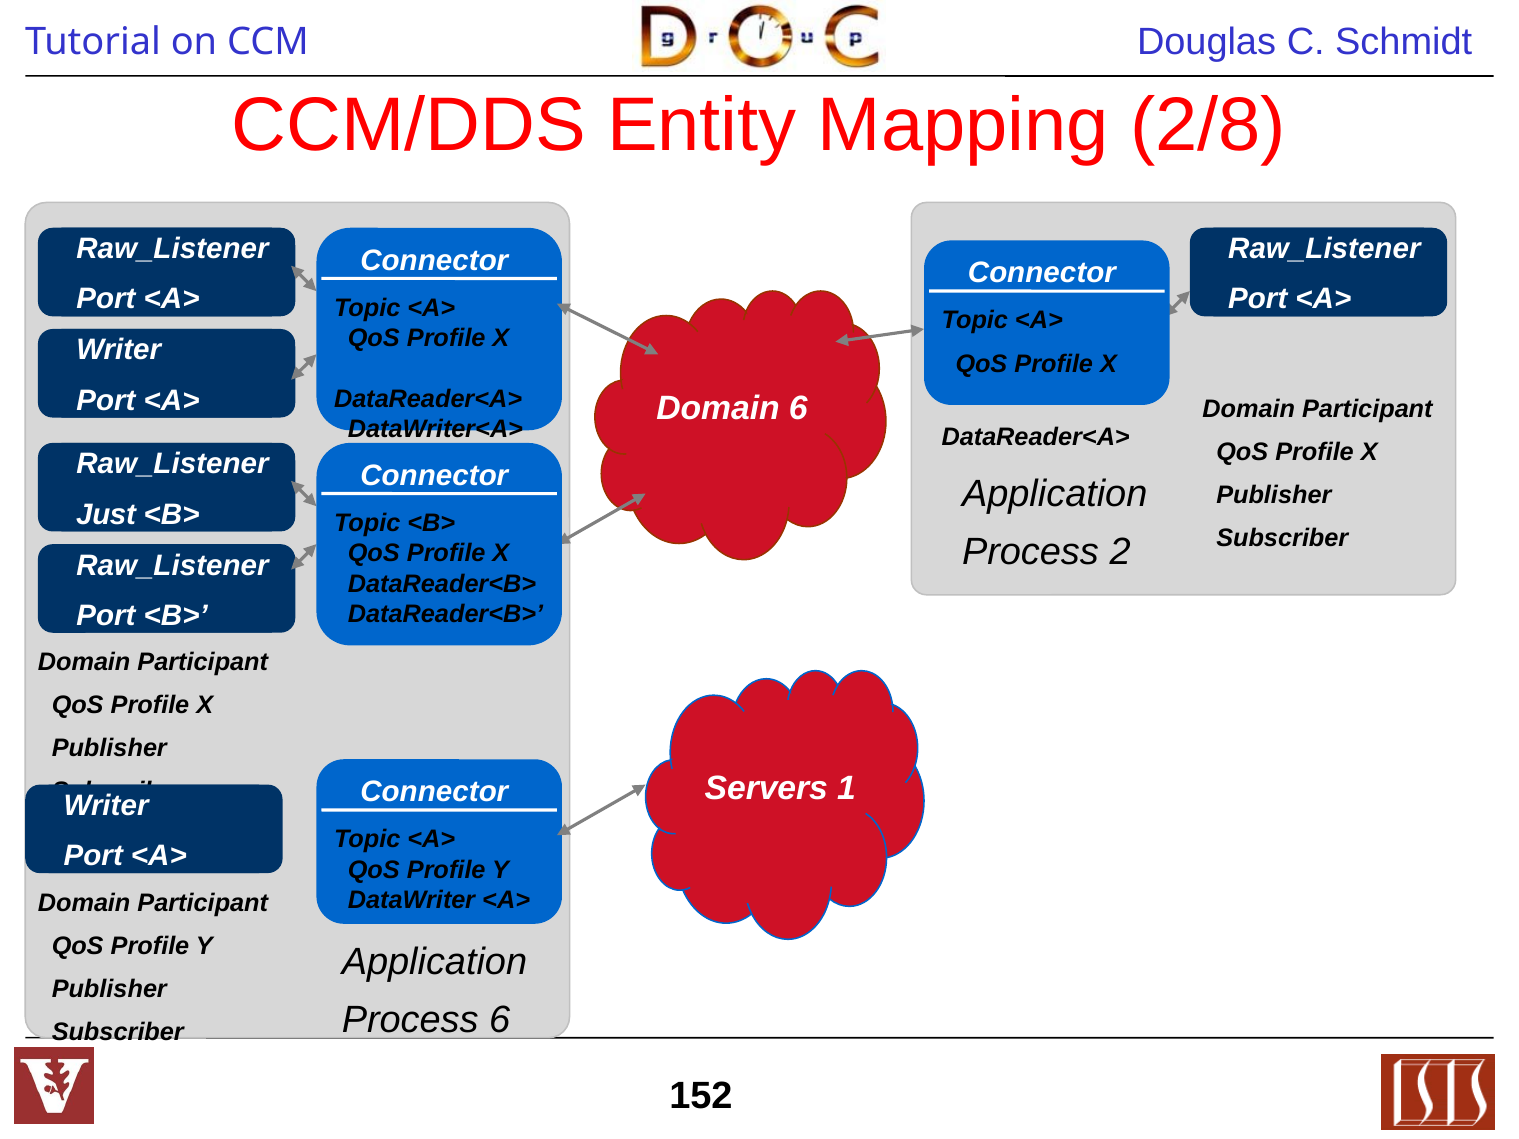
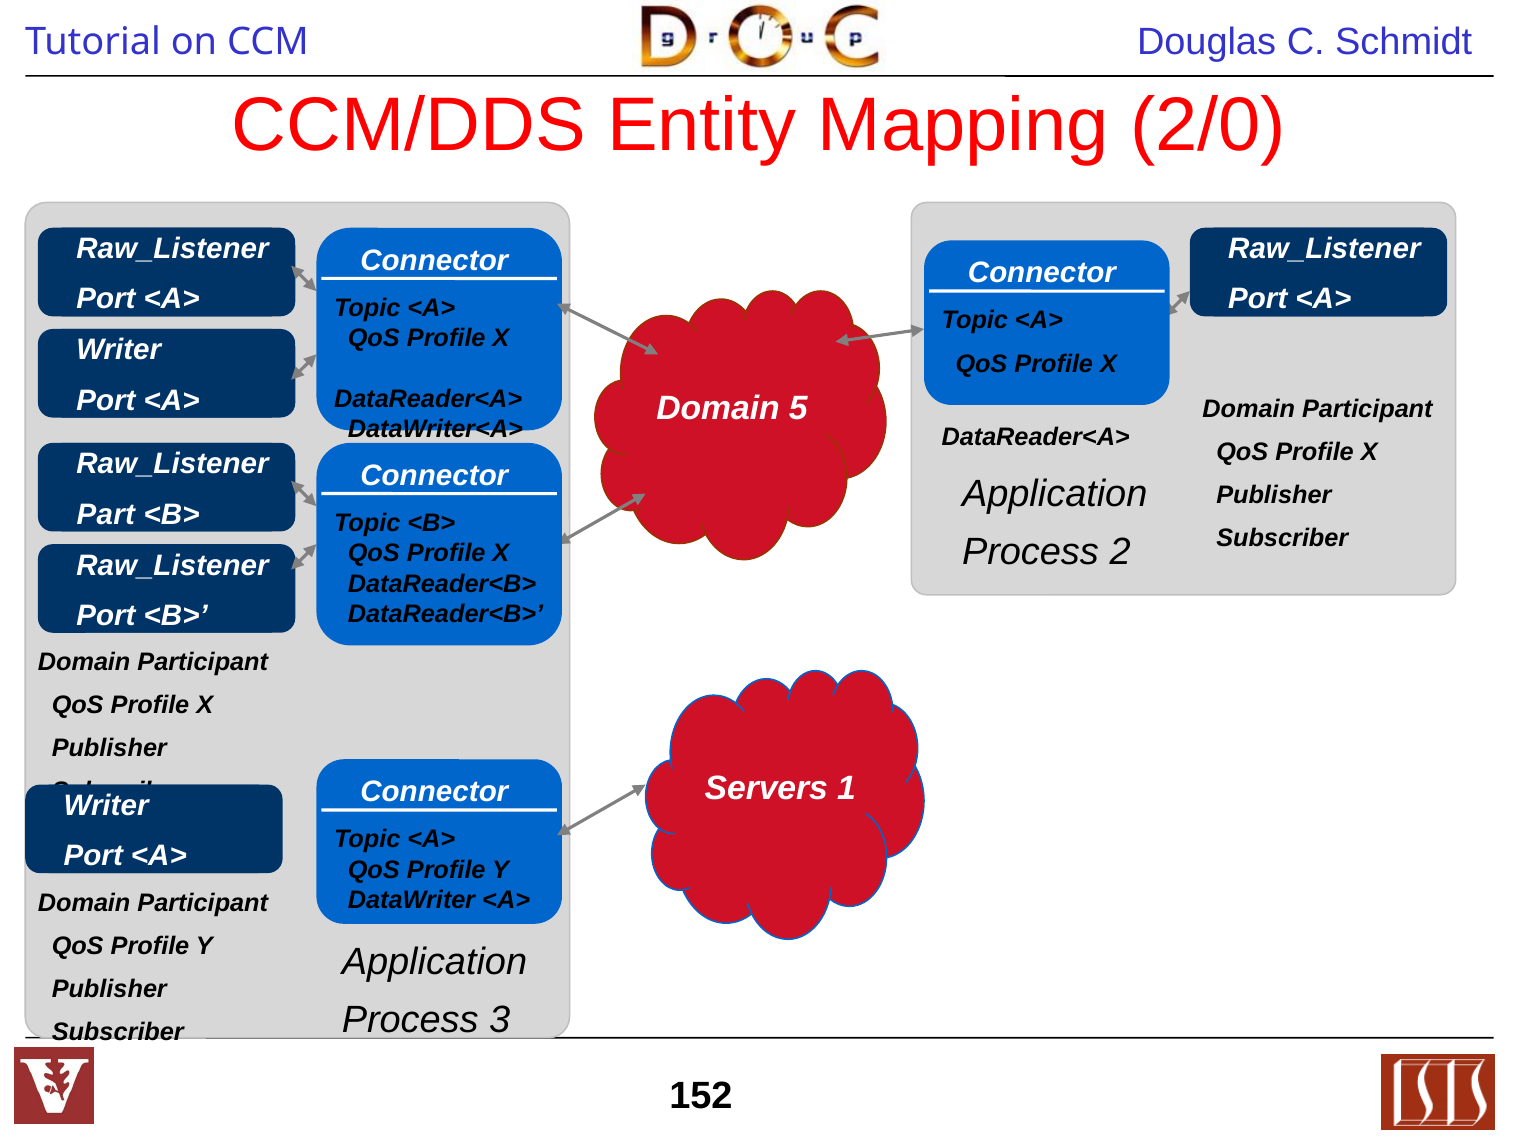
2/8: 2/8 -> 2/0 (1208, 126)
Domain 6: 6 -> 5 (798, 408)
Just: Just -> Part (106, 514)
Process 6: 6 -> 3 (500, 1020)
